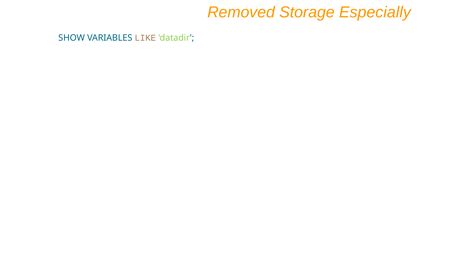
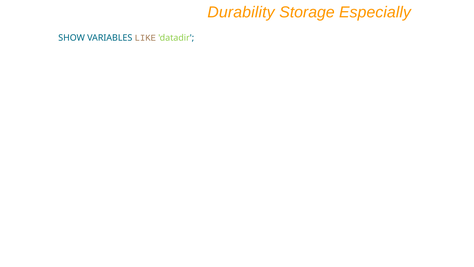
Removed: Removed -> Durability (241, 12)
